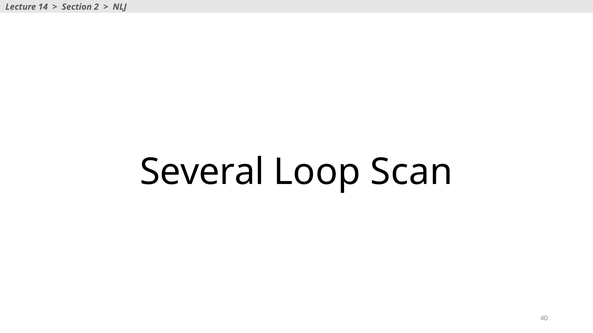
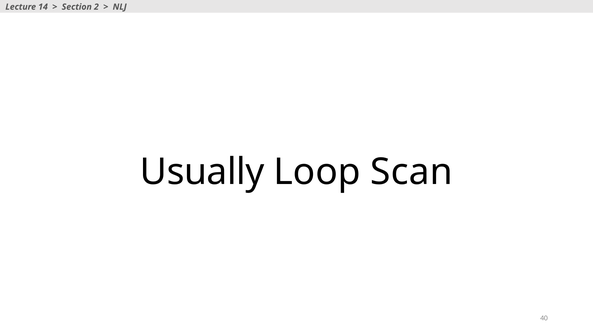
Several: Several -> Usually (202, 172)
